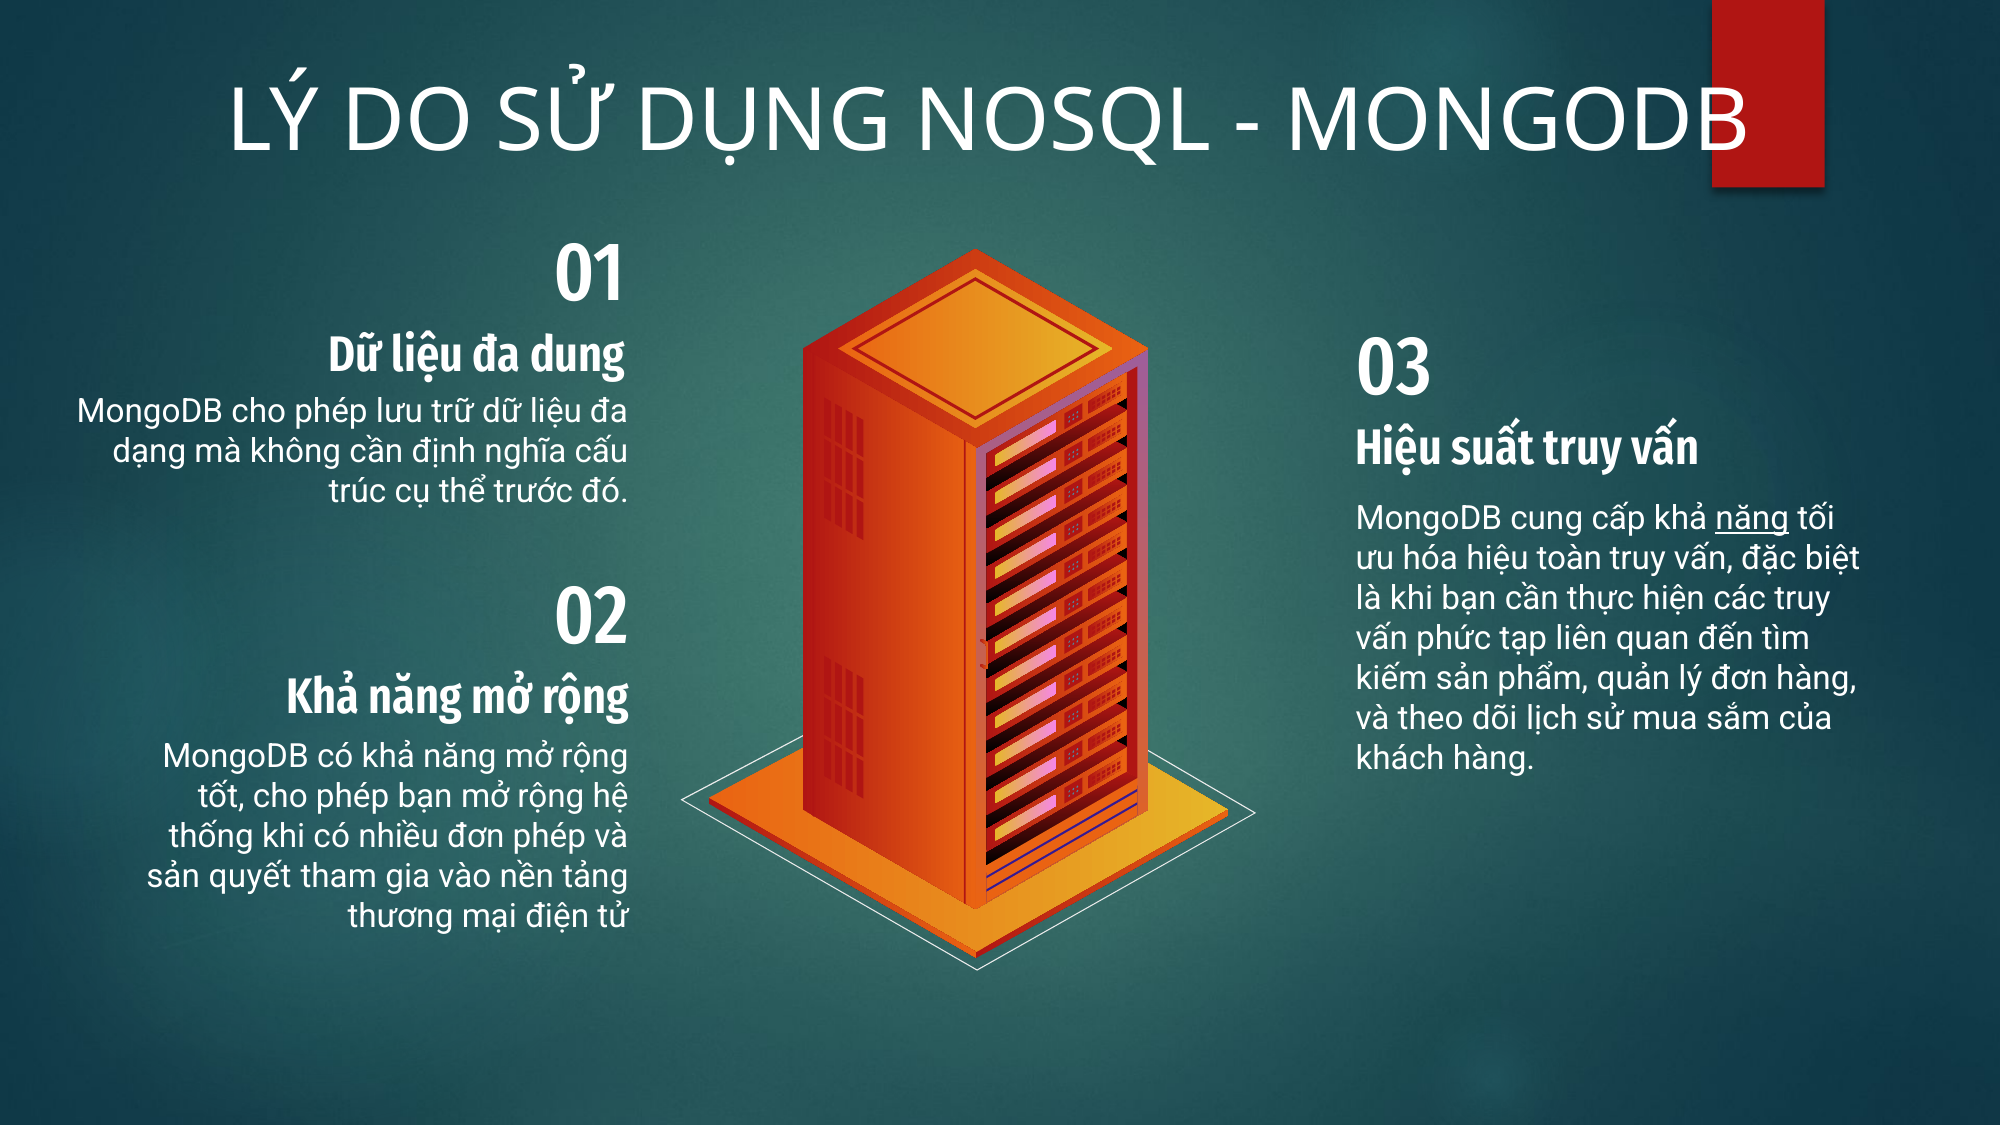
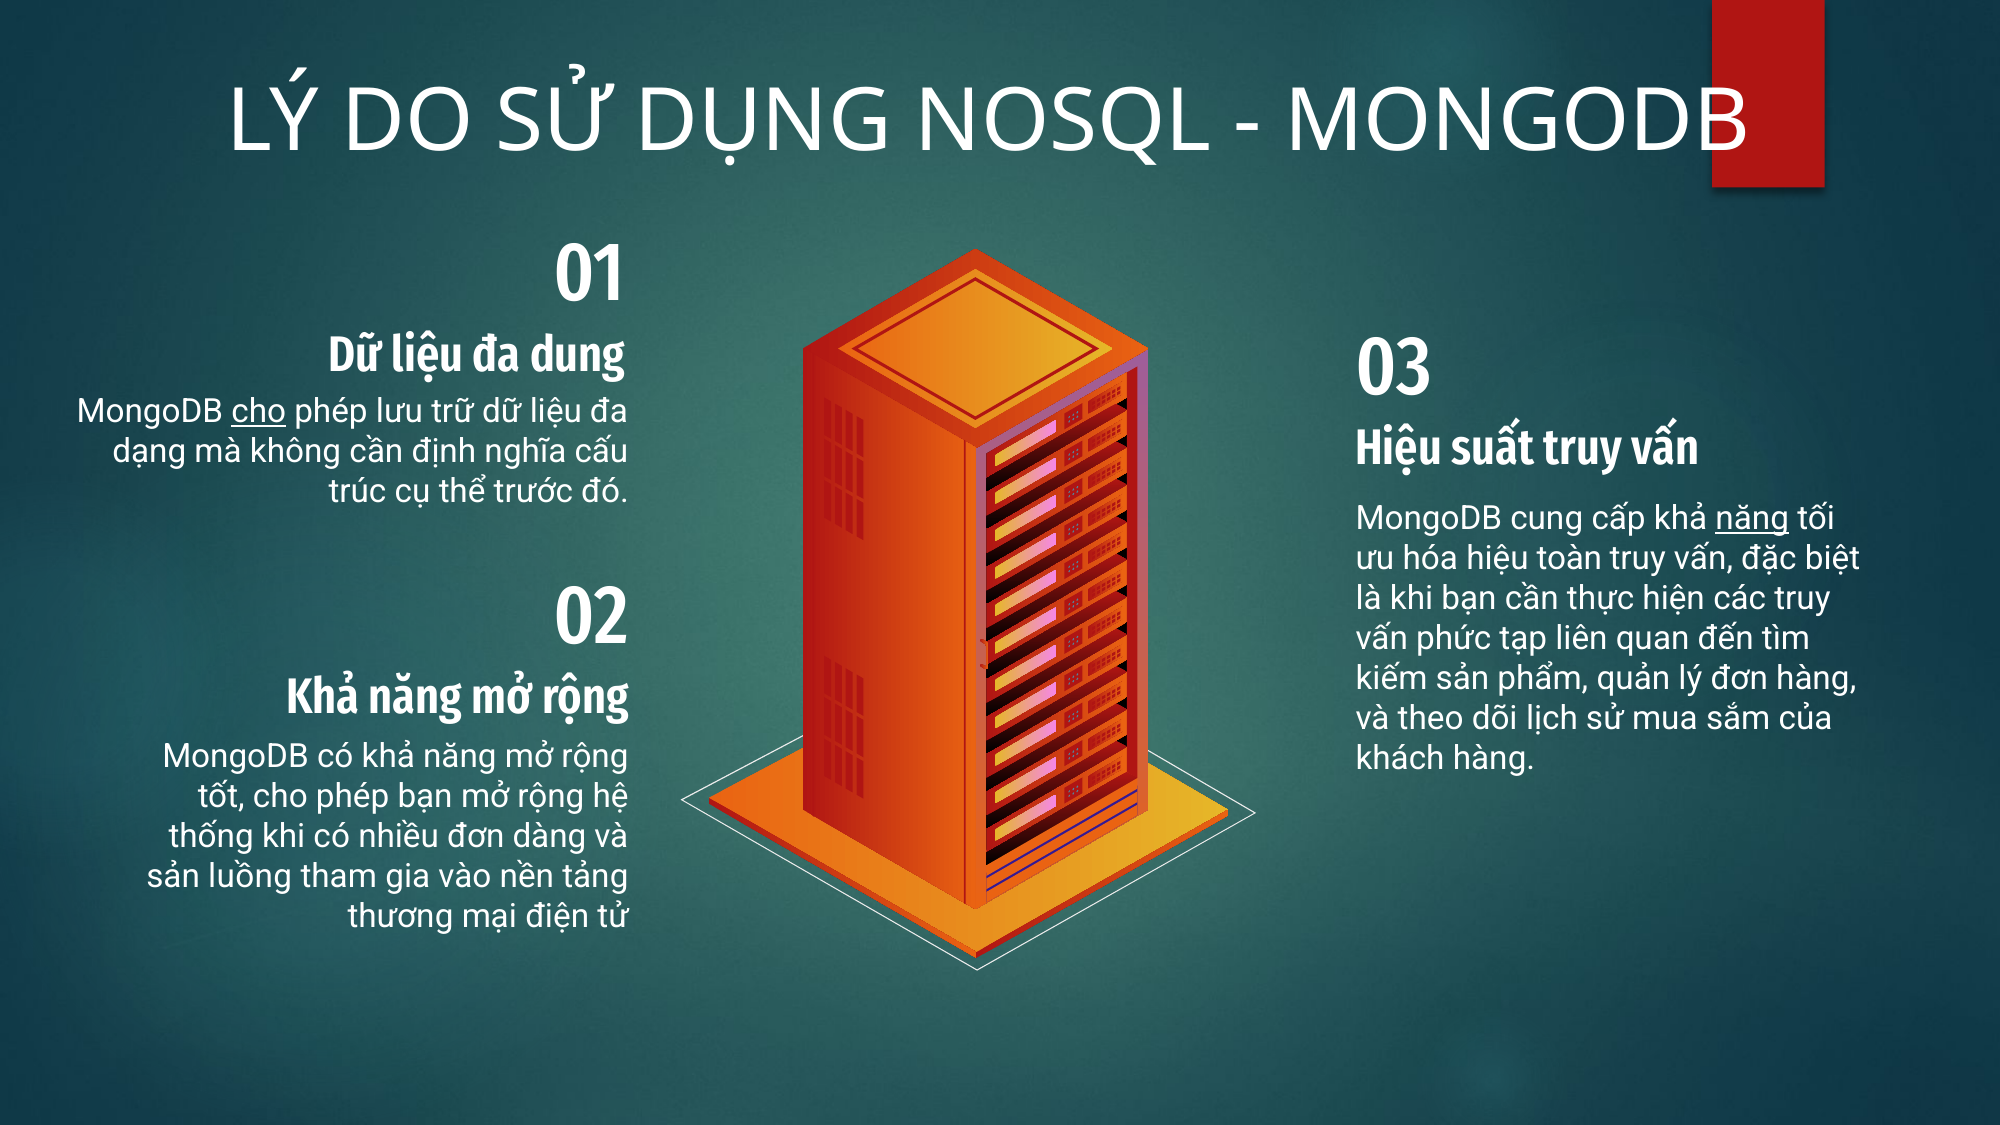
cho underline: none -> present (259, 412)
đơn phép: phép -> dàng (549, 837)
quyết: quyết -> luồng (250, 877)
